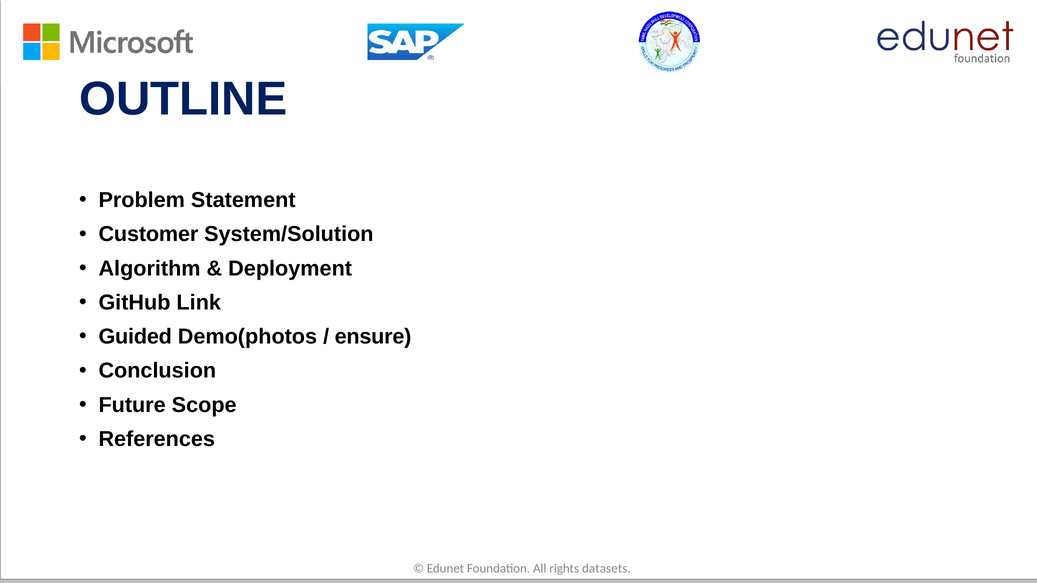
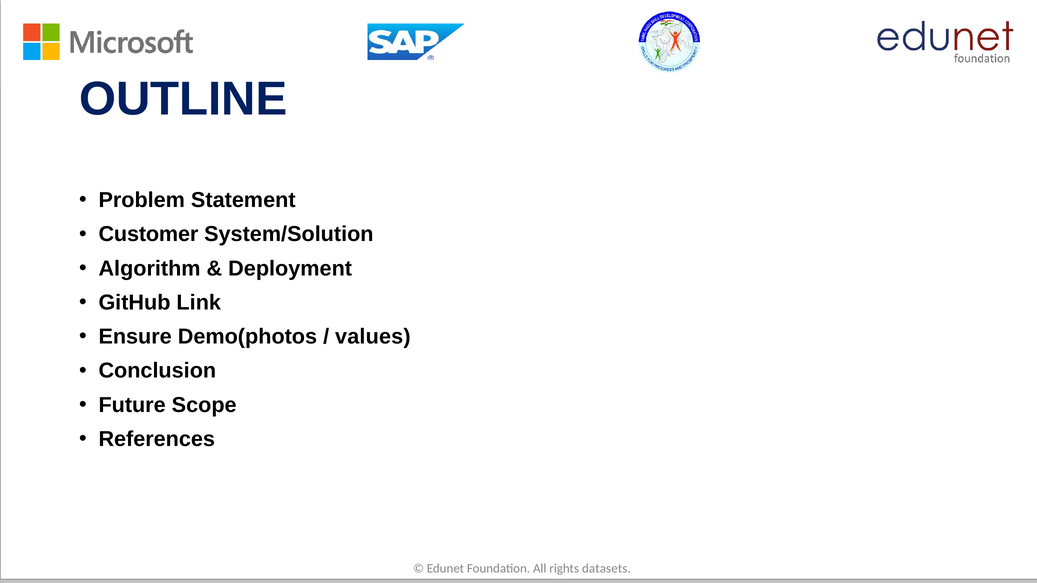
Guided: Guided -> Ensure (135, 337)
ensure: ensure -> values (373, 337)
